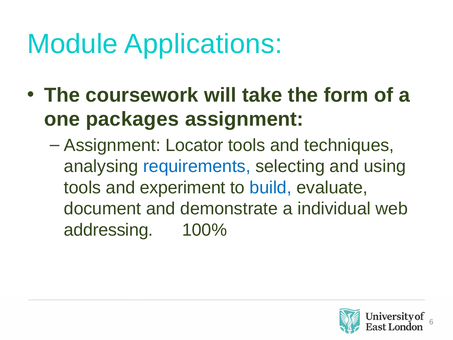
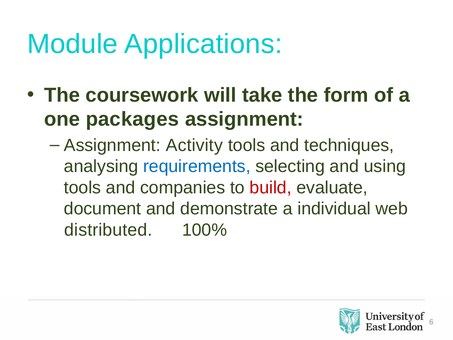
Locator: Locator -> Activity (194, 145)
experiment: experiment -> companies (183, 188)
build colour: blue -> red (271, 188)
addressing: addressing -> distributed (108, 230)
